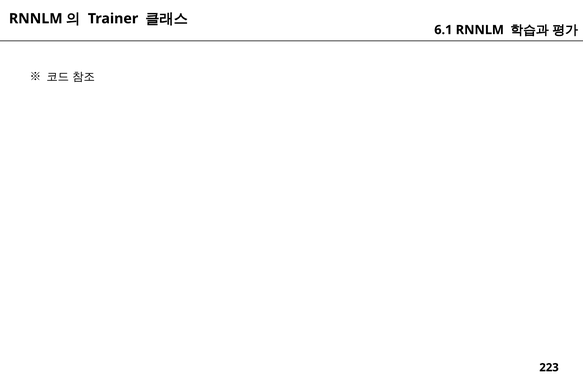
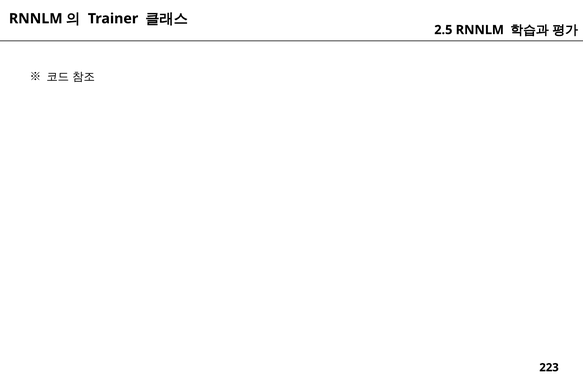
6.1: 6.1 -> 2.5 (443, 30)
